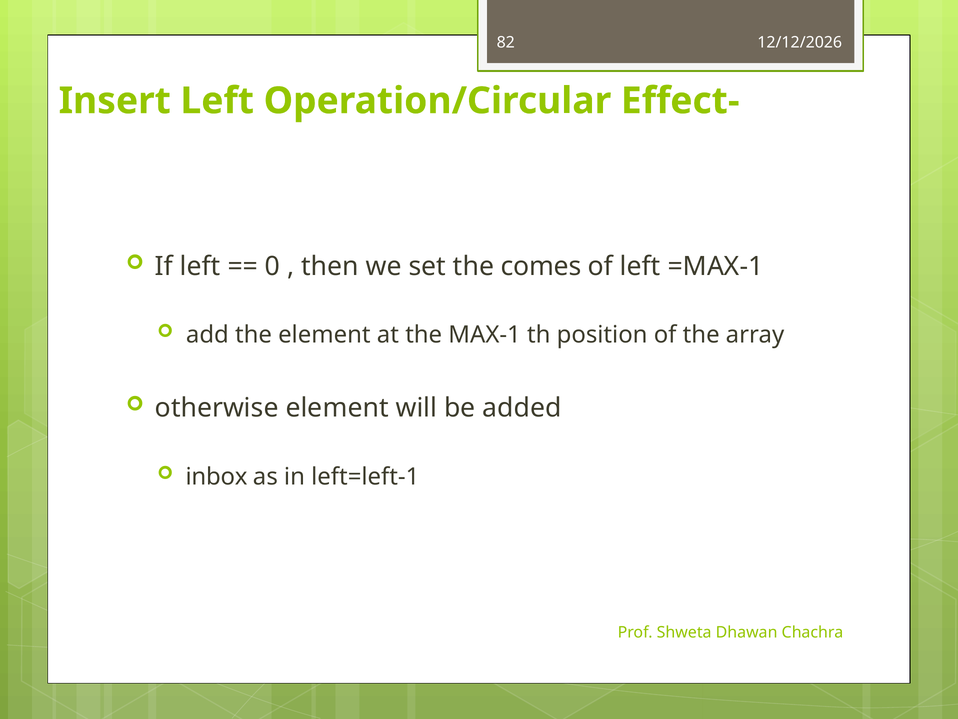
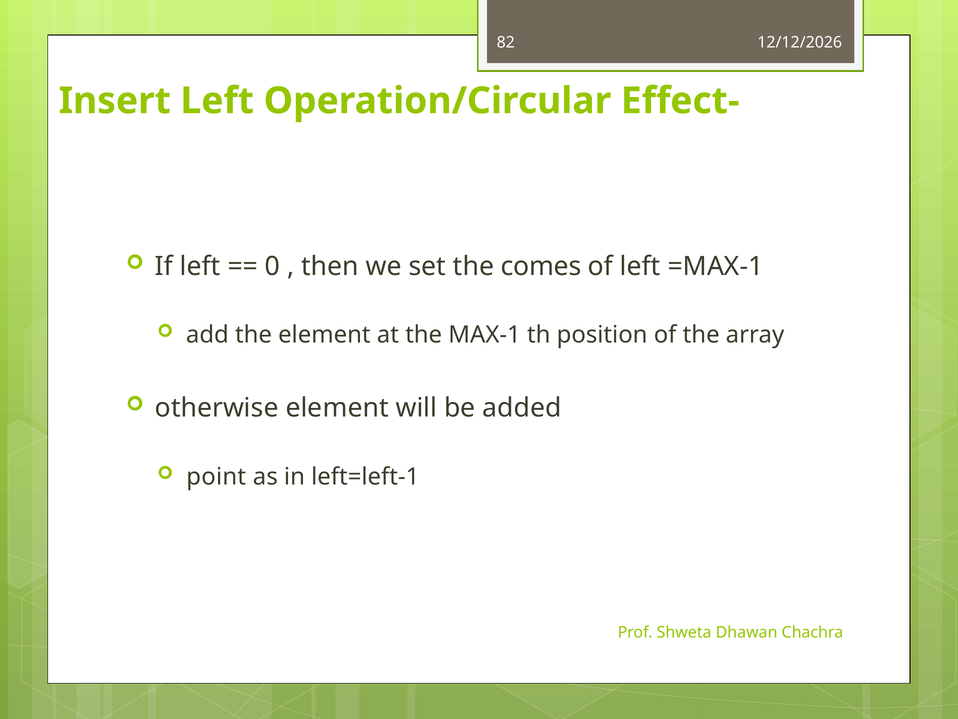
inbox: inbox -> point (216, 476)
